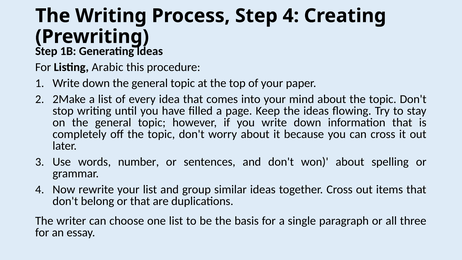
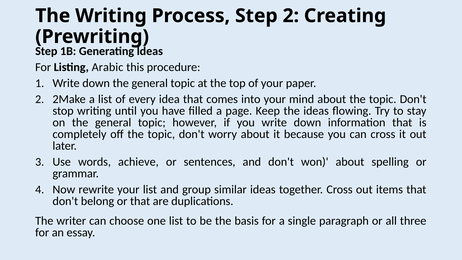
Step 4: 4 -> 2 (291, 16)
number: number -> achieve (138, 162)
